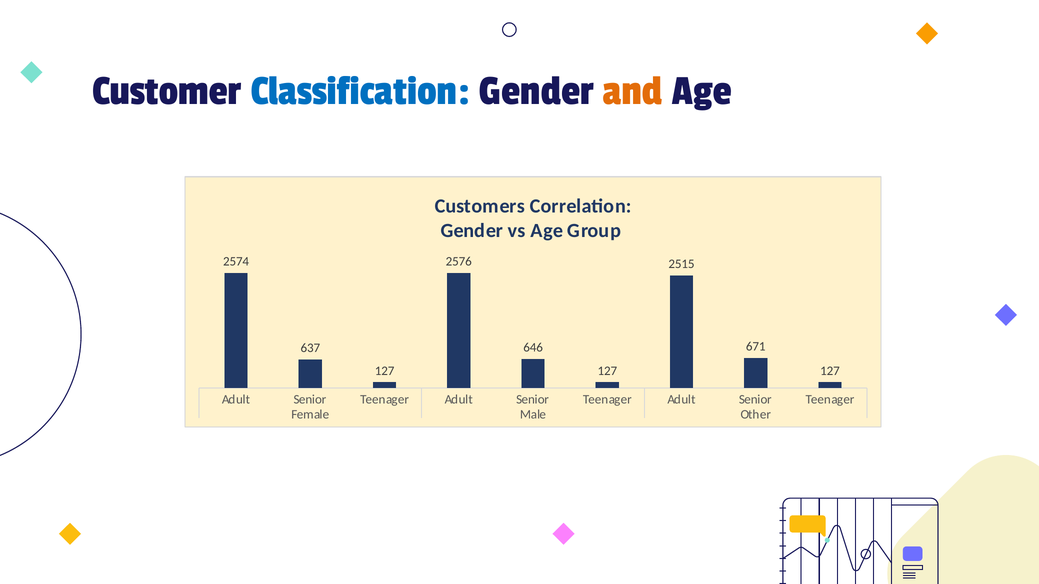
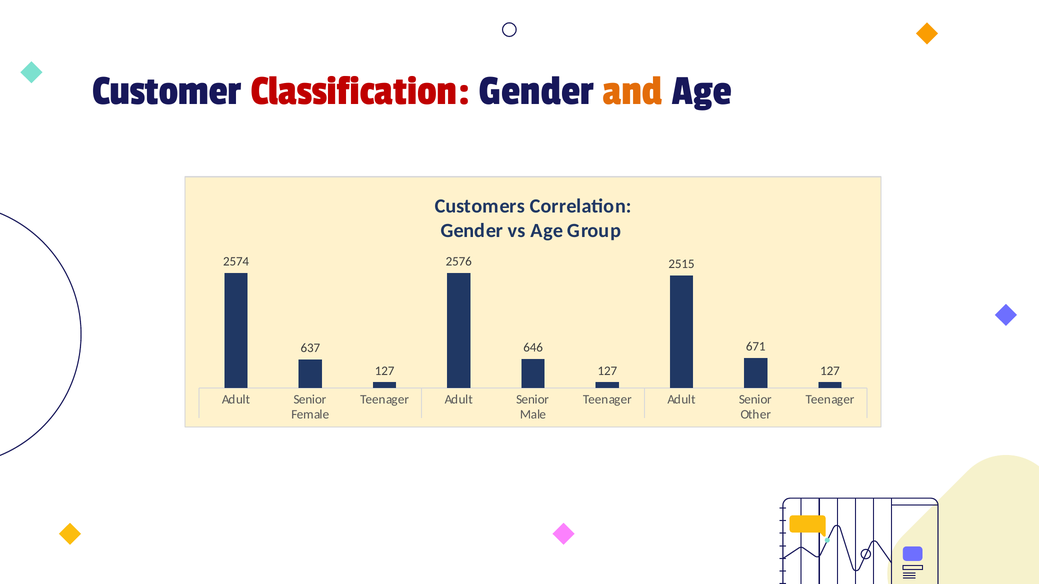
Classification colour: blue -> red (360, 90)
